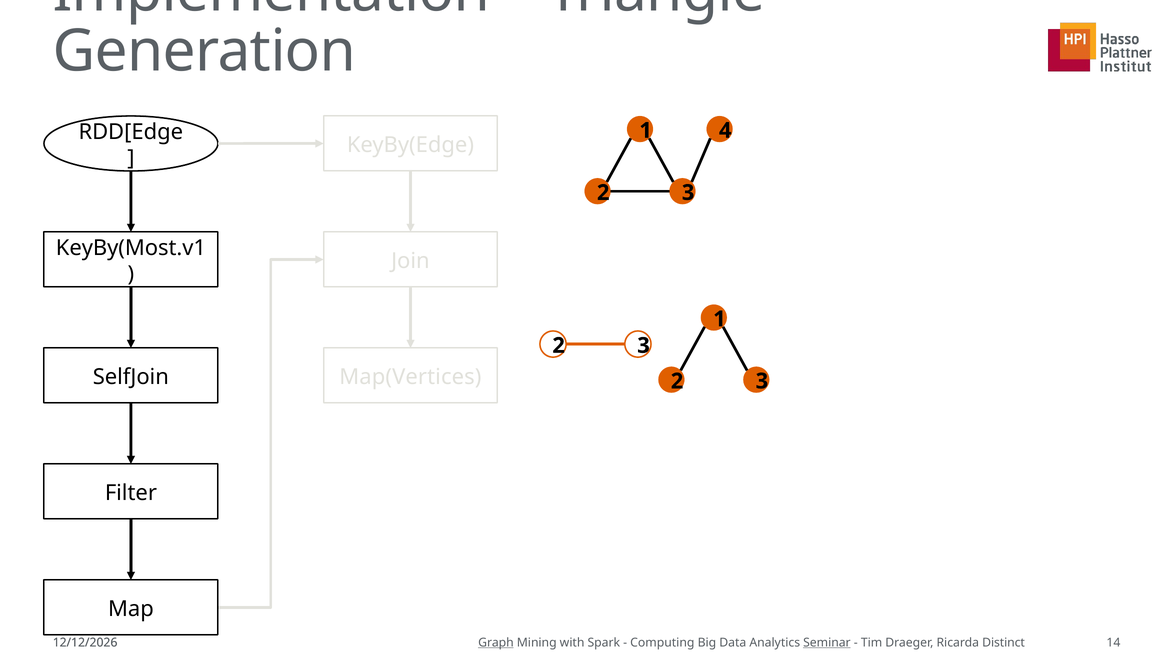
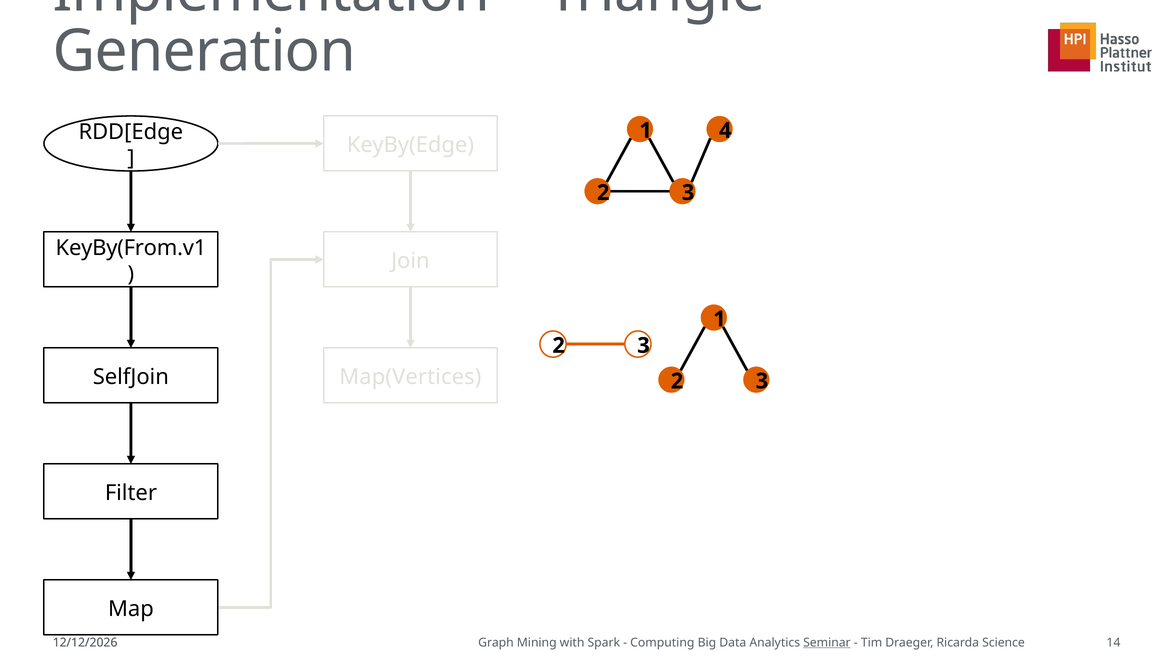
KeyBy(Most.v1: KeyBy(Most.v1 -> KeyBy(From.v1 (131, 248)
Graph underline: present -> none (496, 642)
Distinct: Distinct -> Science (1004, 642)
